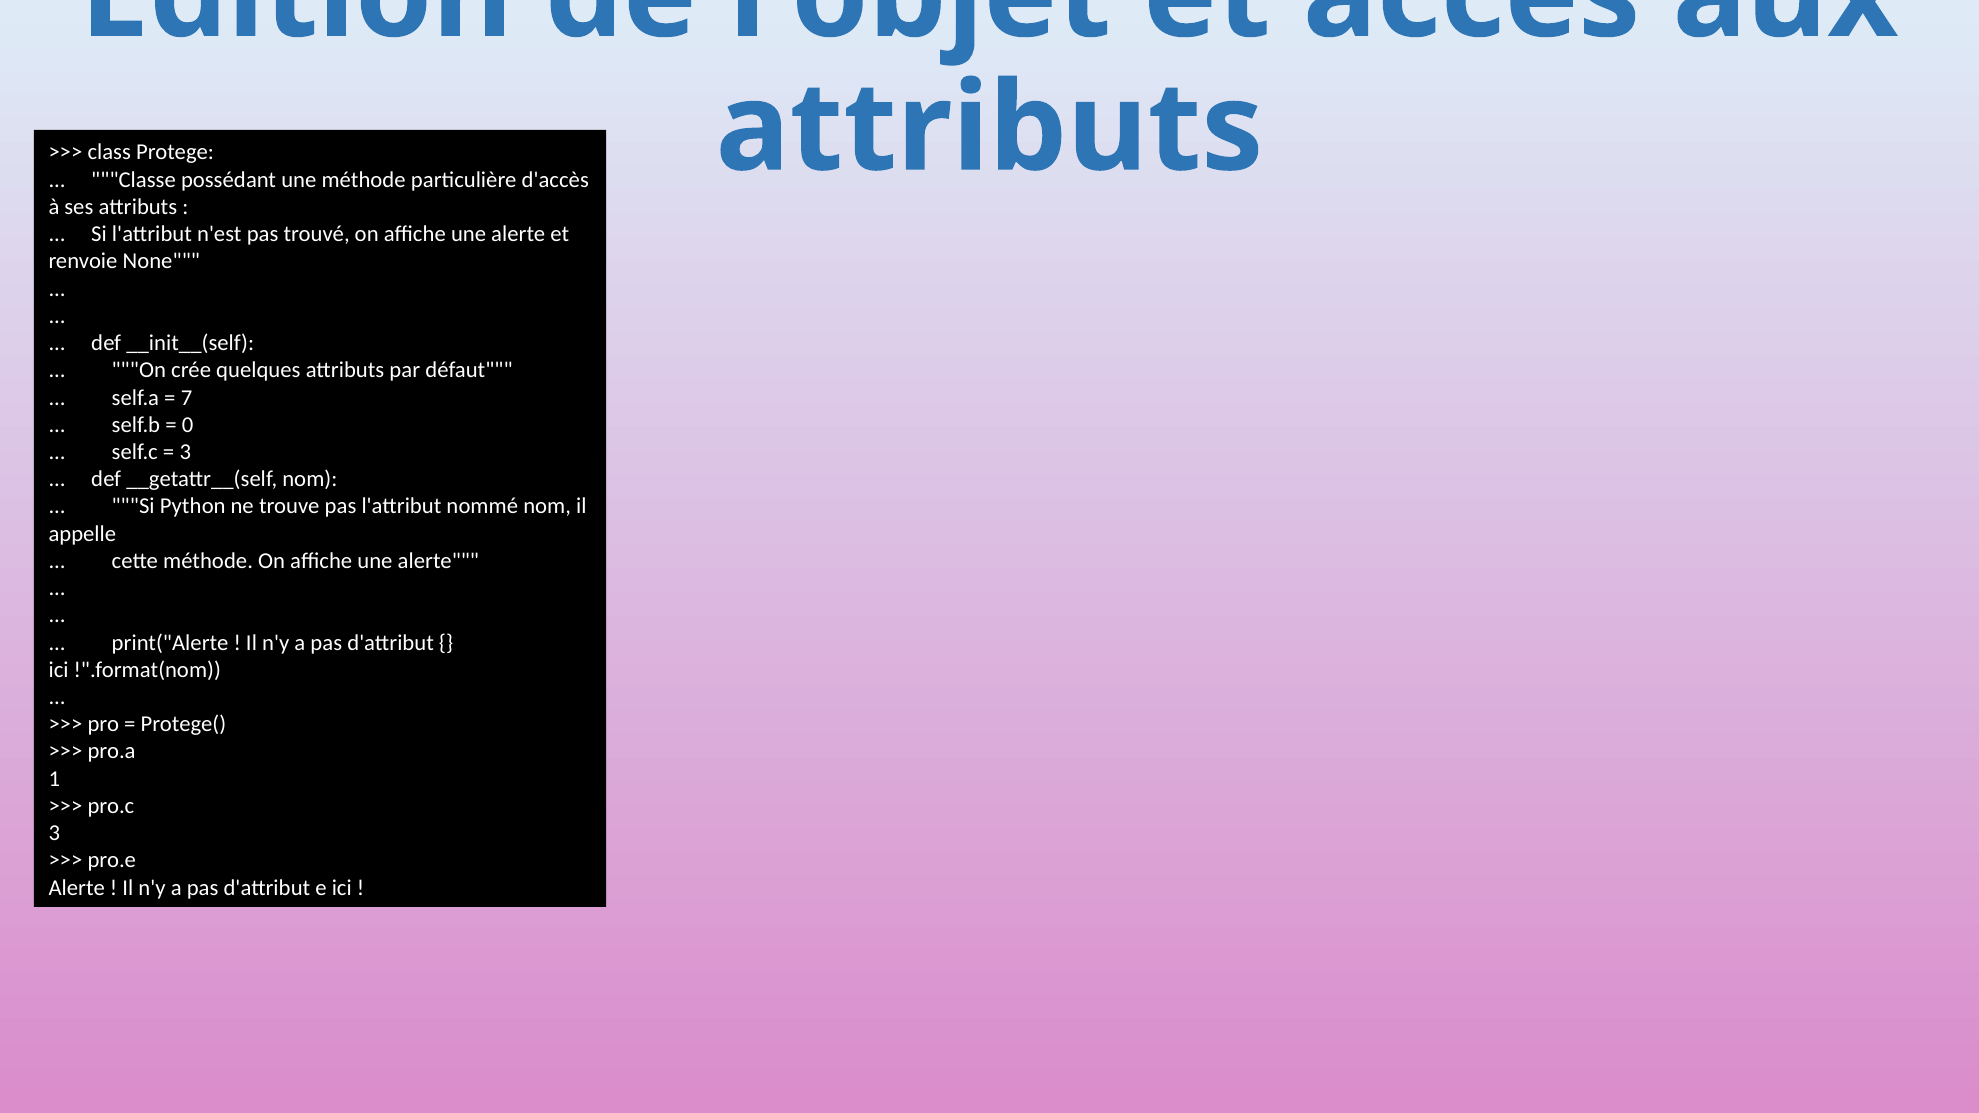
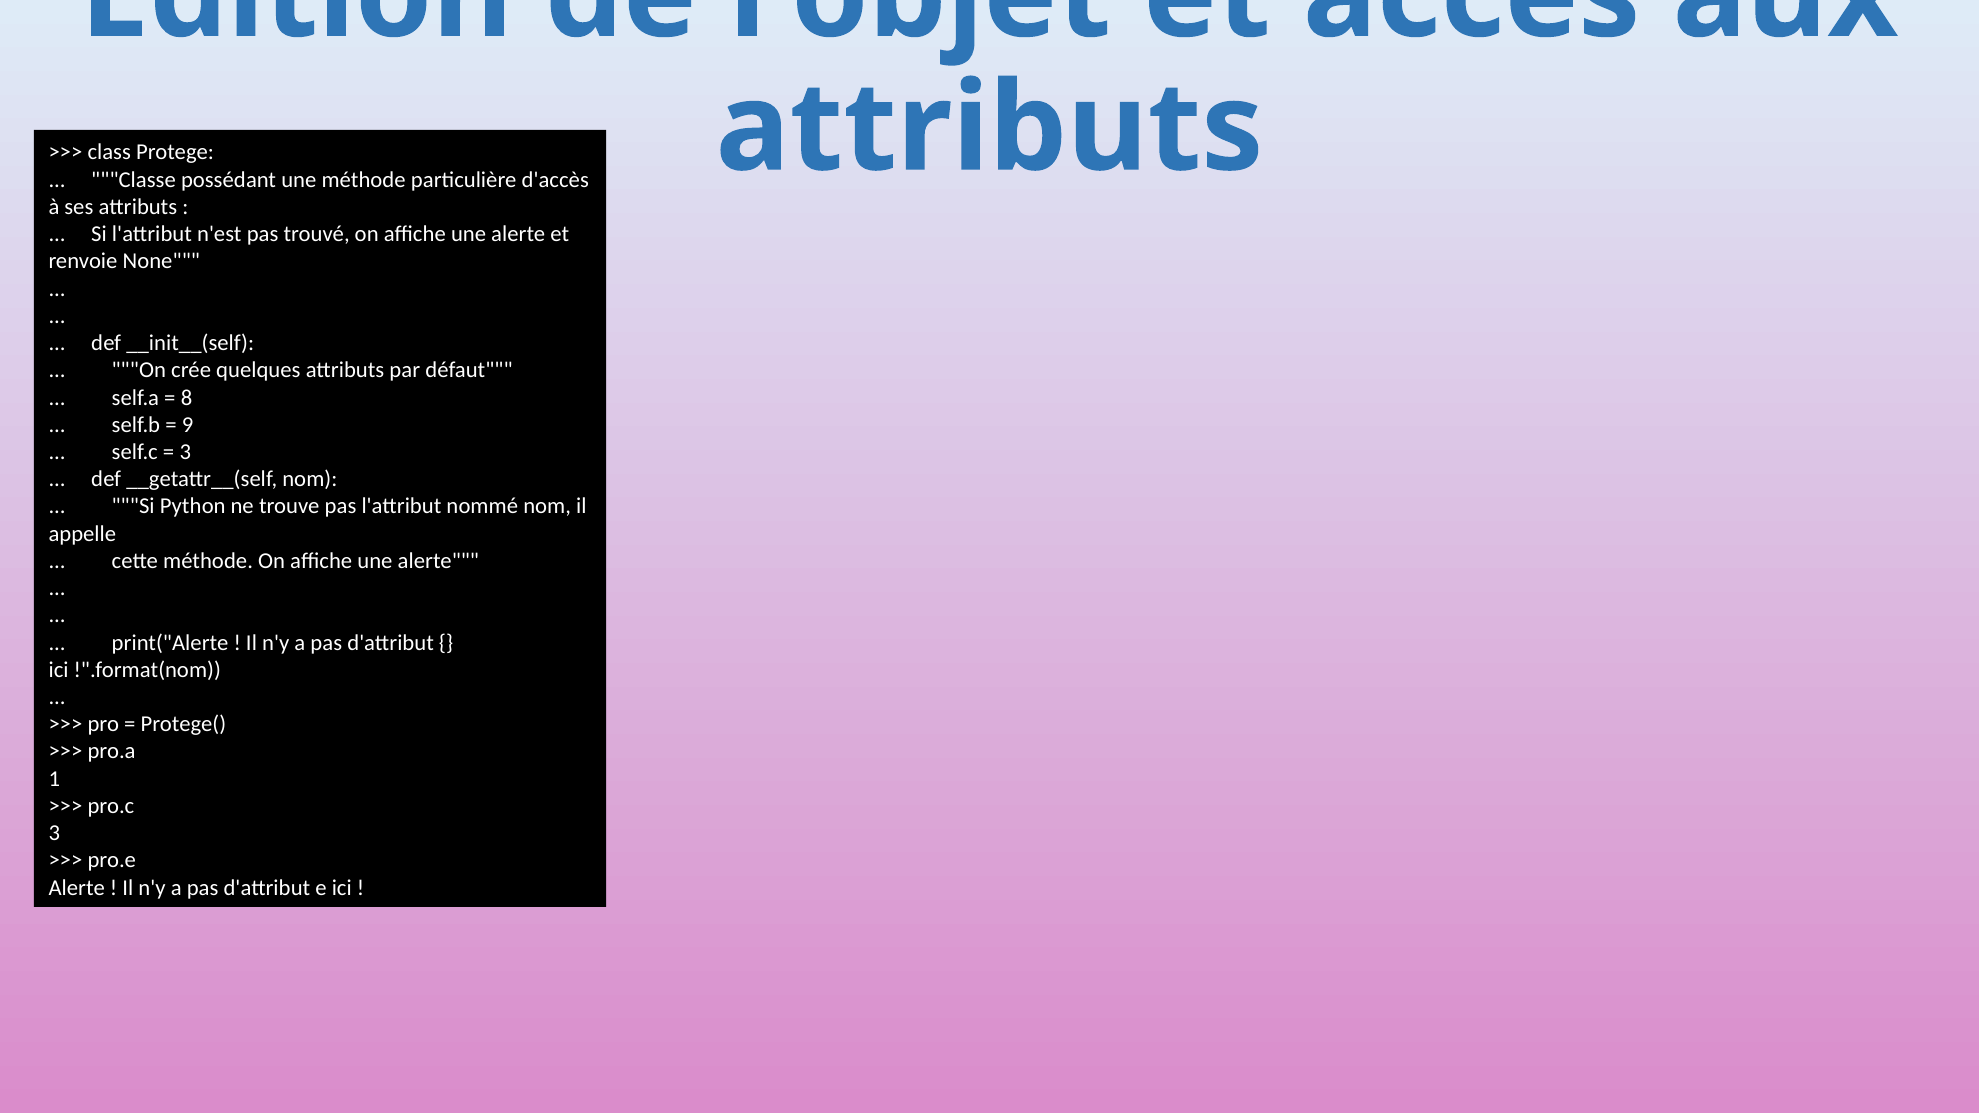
7: 7 -> 8 (187, 398)
0: 0 -> 9 (188, 425)
